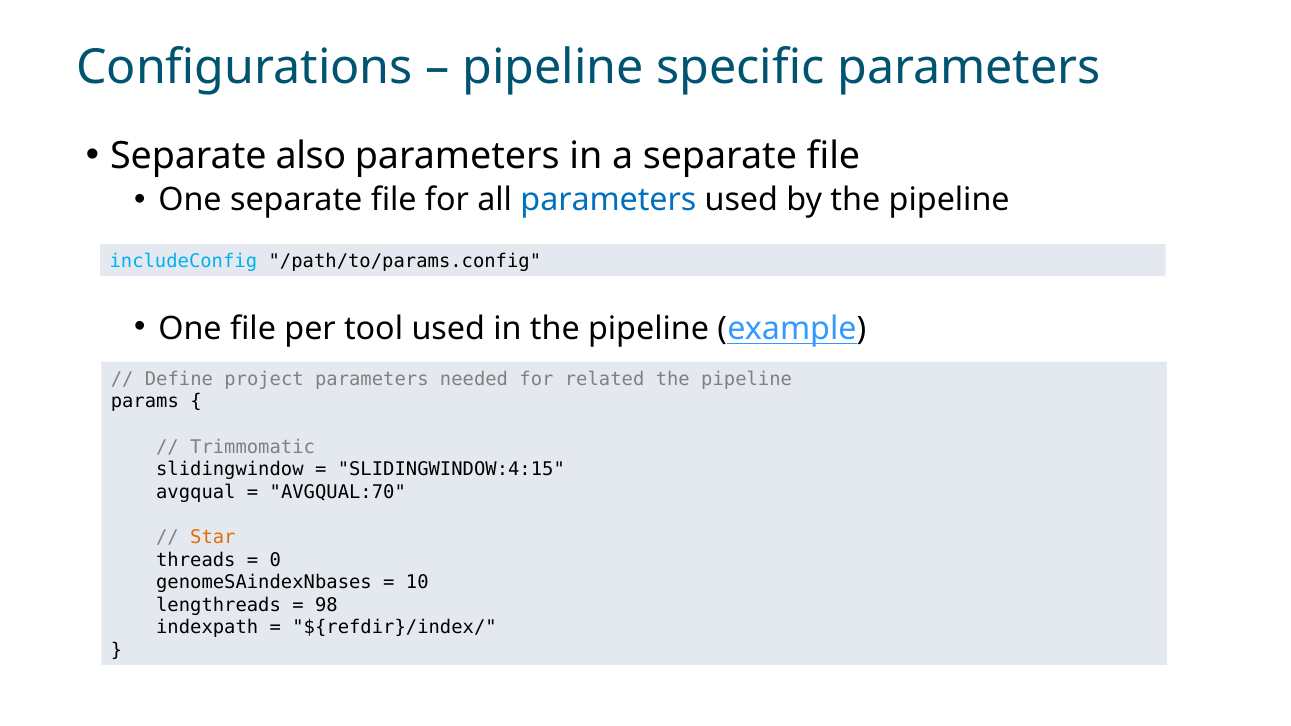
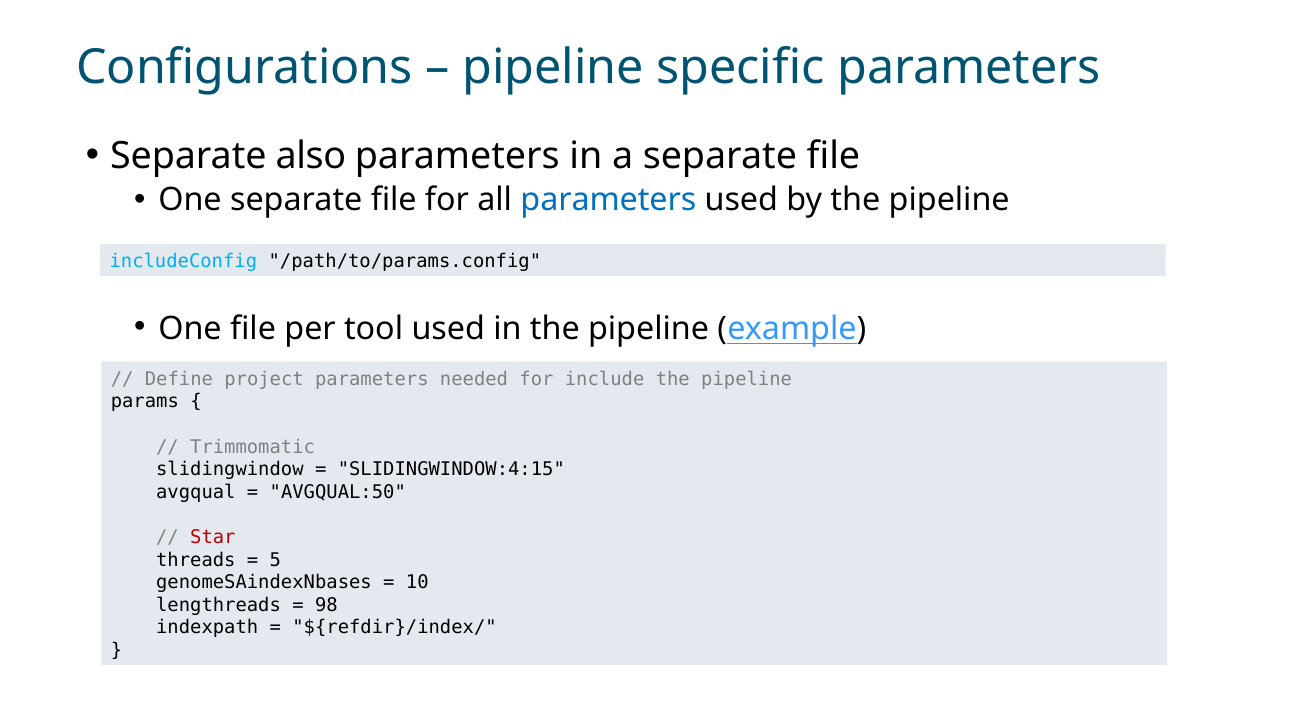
related: related -> include (605, 379)
AVGQUAL:70: AVGQUAL:70 -> AVGQUAL:50 (338, 492)
Star colour: orange -> red (213, 537)
0: 0 -> 5 (275, 560)
